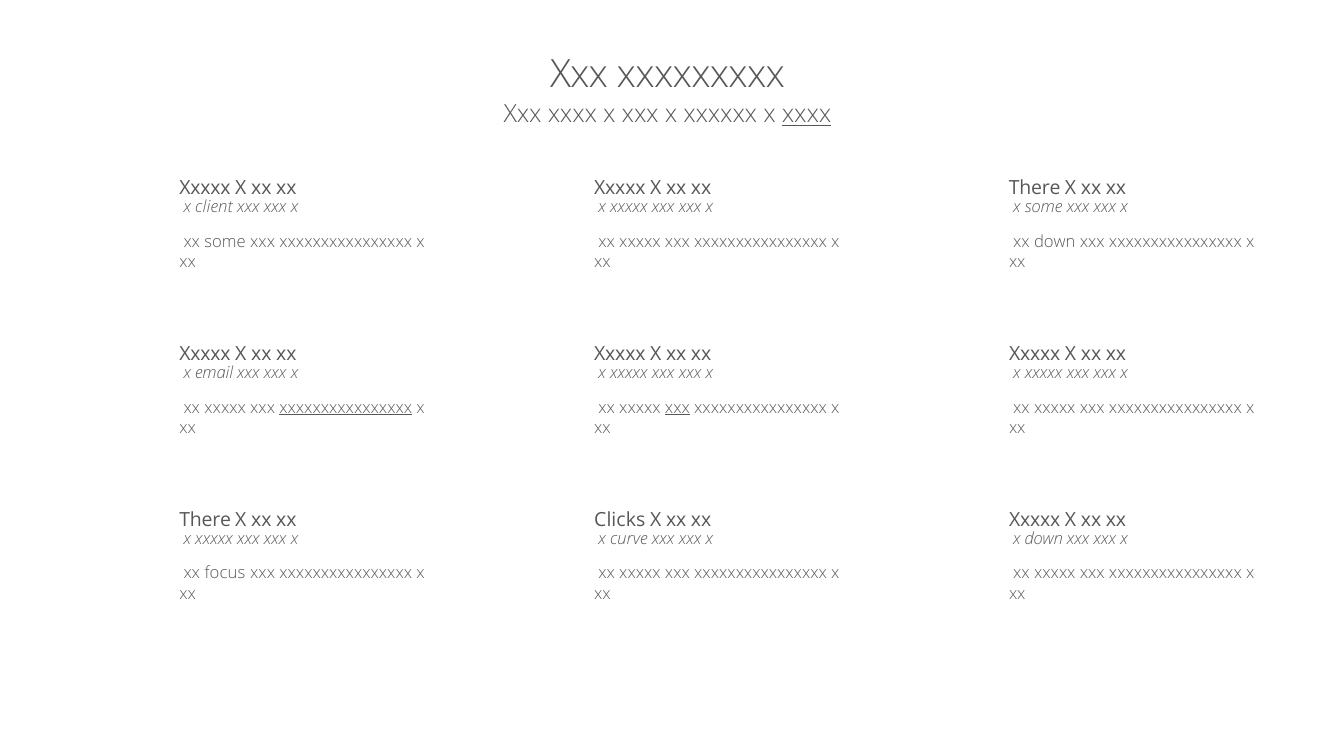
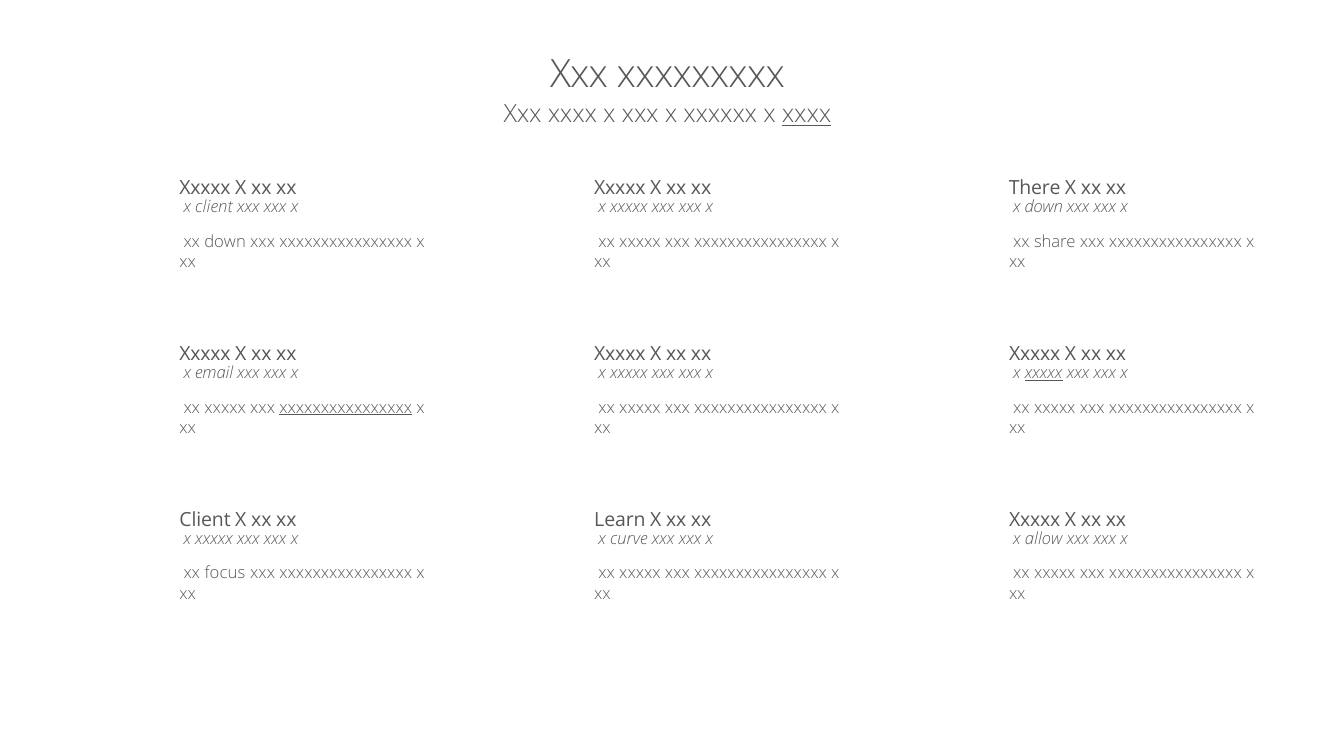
x some: some -> down (1044, 207)
xx some: some -> down (225, 242)
xx down: down -> share (1055, 242)
xxxxx underline: none -> present (1044, 373)
xxx underline: present -> none (677, 408)
There: There -> Client (205, 520)
Clicks: Clicks -> Learn (620, 520)
x down: down -> allow (1044, 539)
